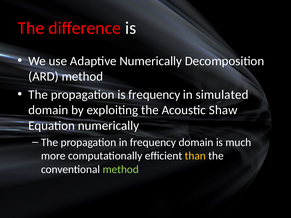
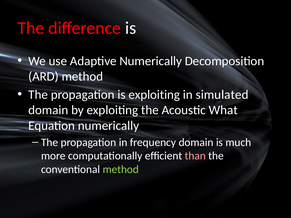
is frequency: frequency -> exploiting (154, 95)
Shaw: Shaw -> What (223, 110)
than colour: yellow -> pink (195, 156)
